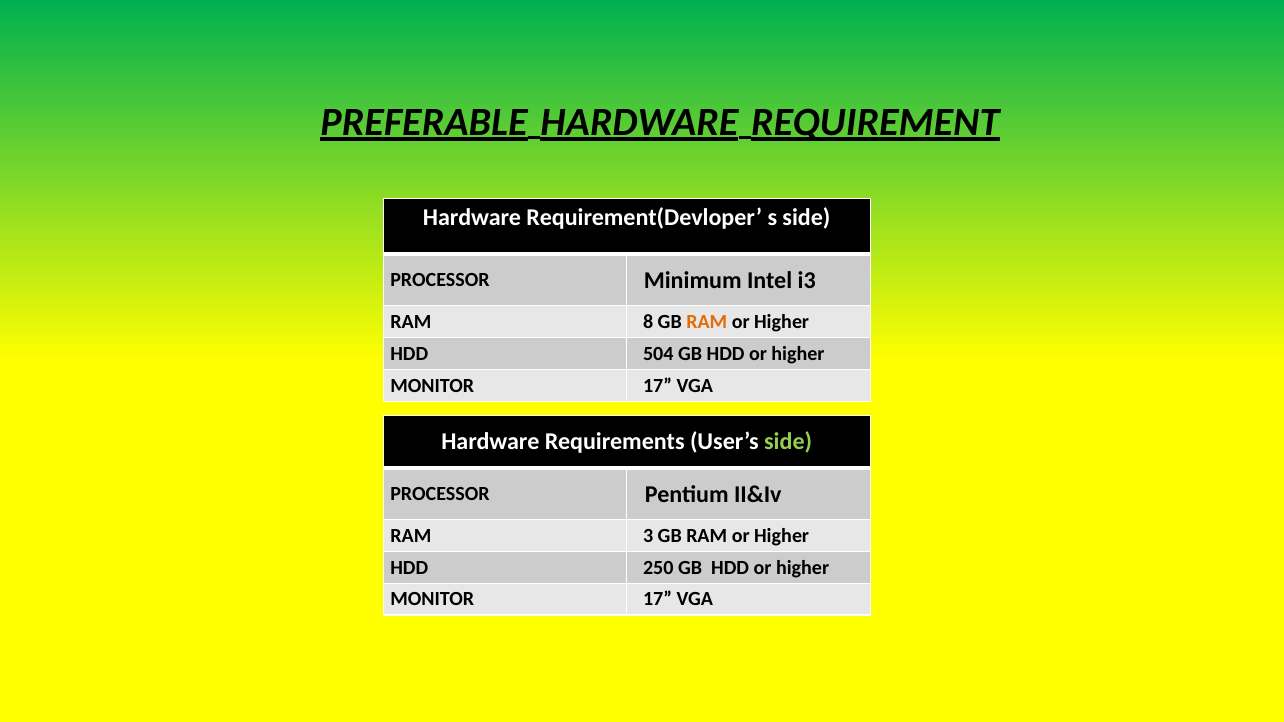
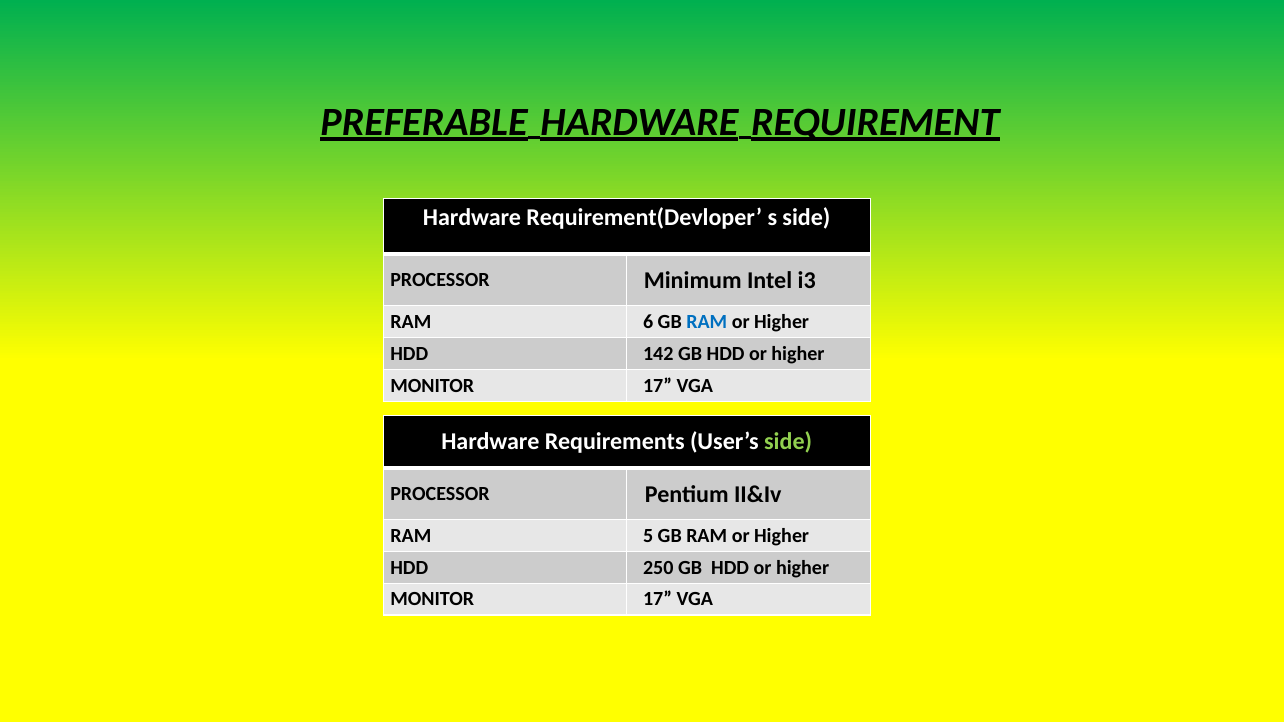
8: 8 -> 6 (648, 322)
RAM colour: orange -> blue (707, 322)
504: 504 -> 142 (658, 354)
3: 3 -> 5 (648, 536)
